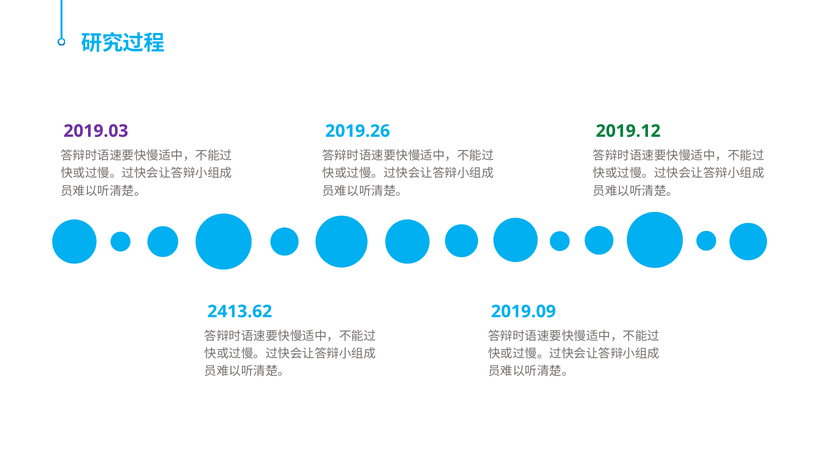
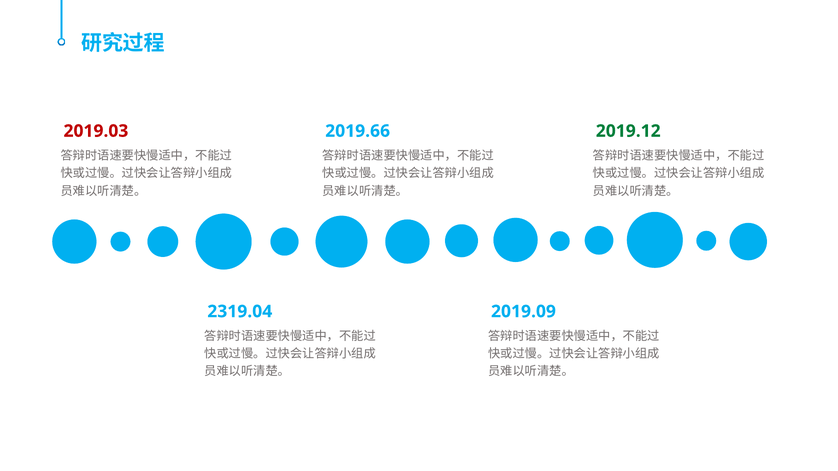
2019.03 colour: purple -> red (96, 131)
2019.26: 2019.26 -> 2019.66 (358, 131)
2413.62: 2413.62 -> 2319.04 (240, 312)
